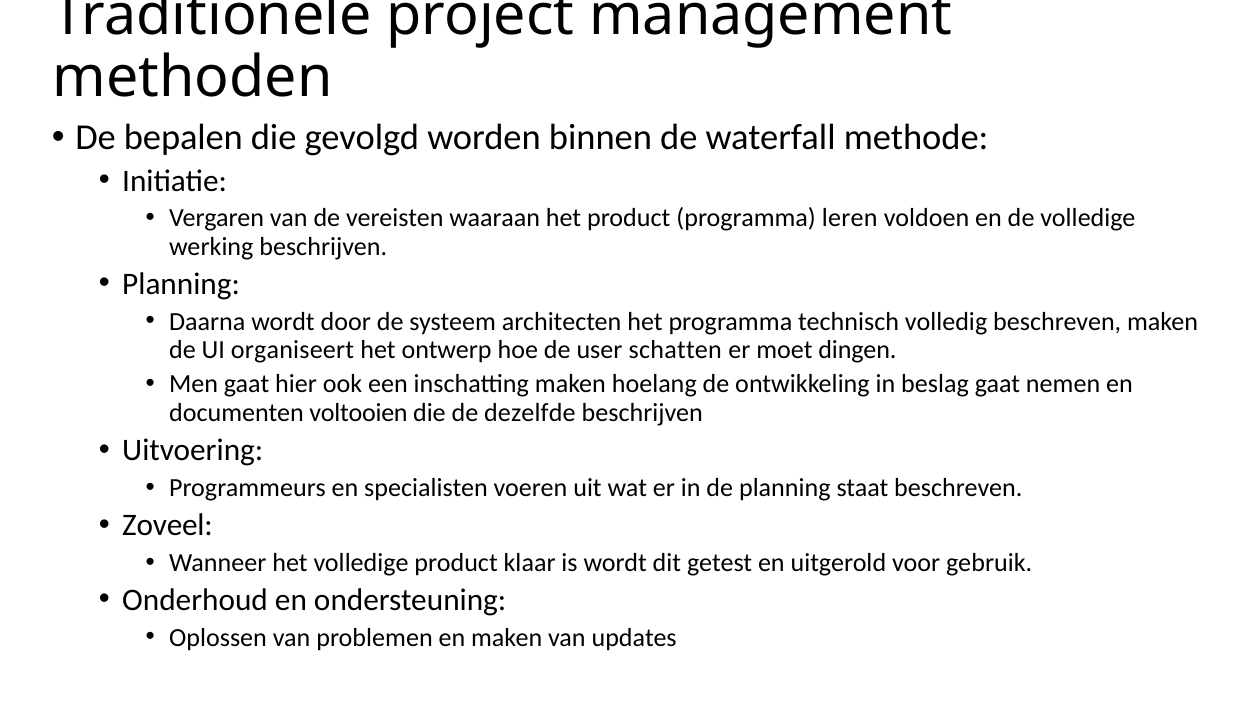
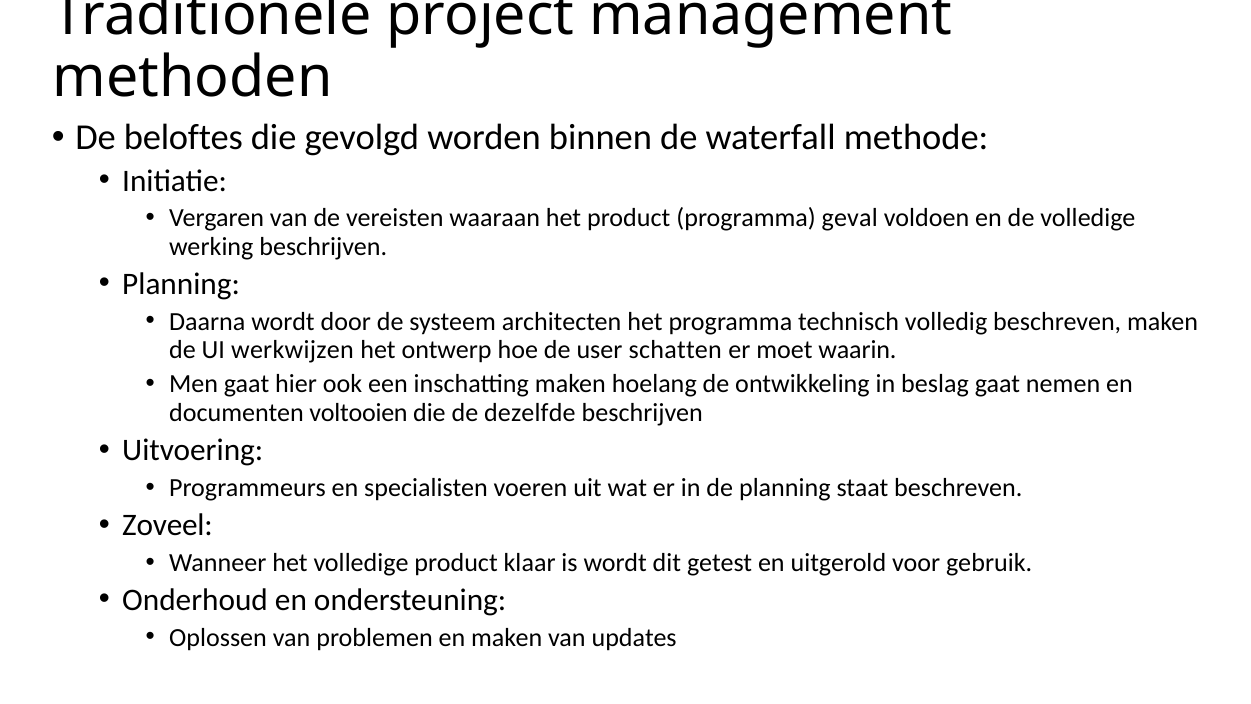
bepalen: bepalen -> beloftes (183, 137)
leren: leren -> geval (850, 218)
organiseert: organiseert -> werkwijzen (292, 349)
dingen: dingen -> waarin (857, 349)
